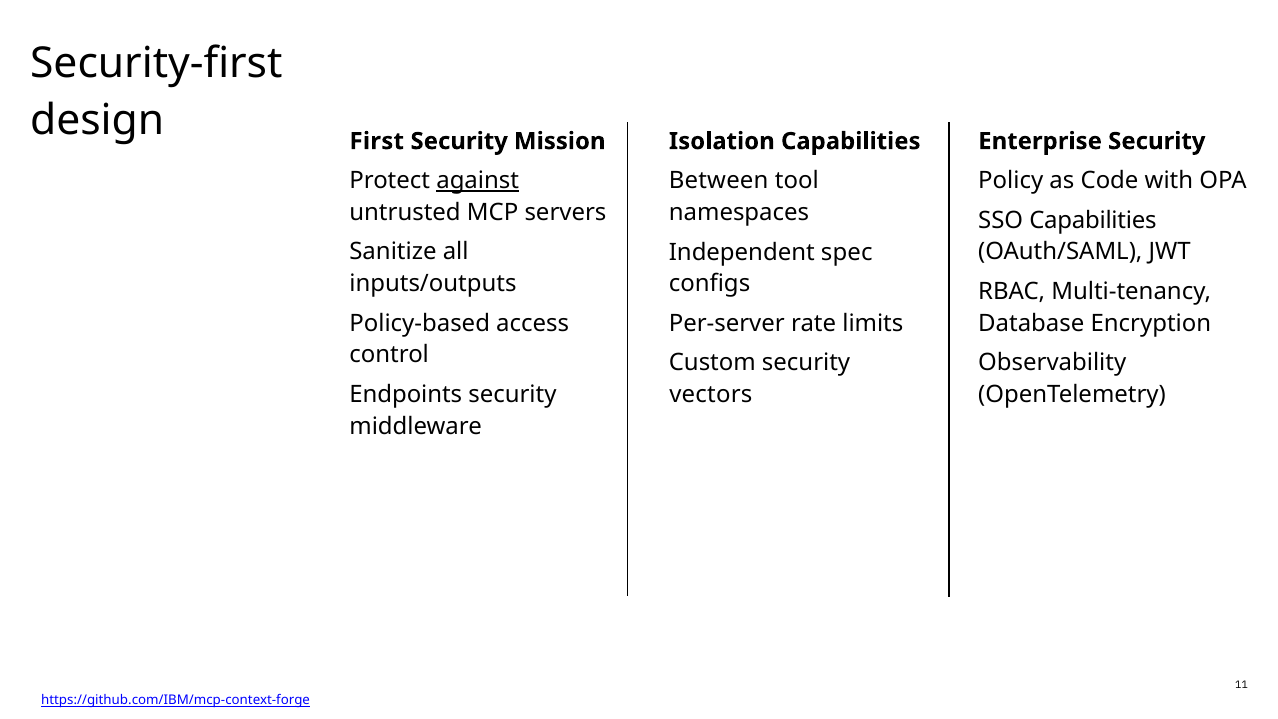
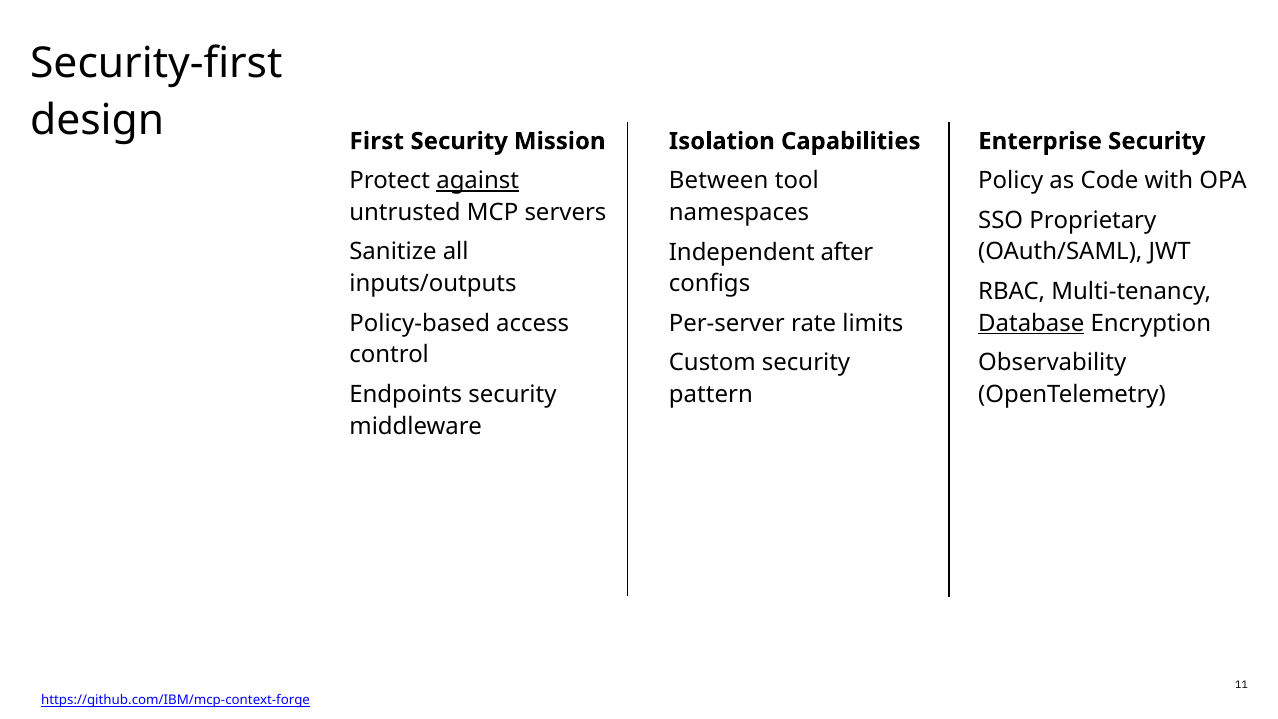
SSO Capabilities: Capabilities -> Proprietary (1093, 220)
spec: spec -> after (847, 252)
Database underline: none -> present (1031, 323)
vectors: vectors -> pattern (711, 395)
